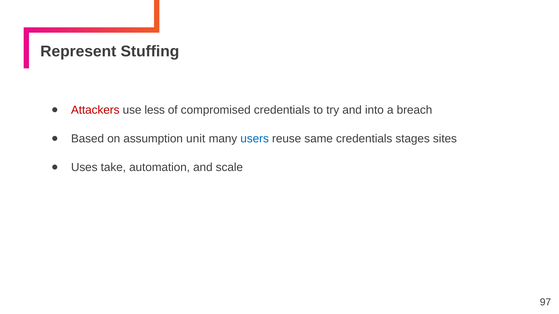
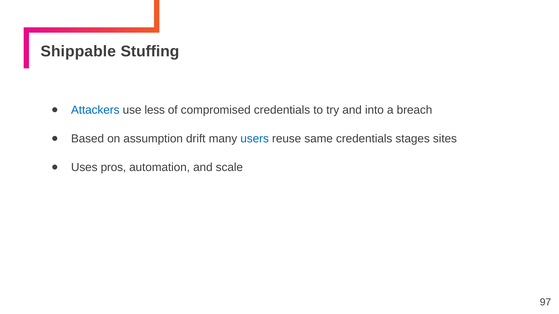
Represent: Represent -> Shippable (78, 52)
Attackers colour: red -> blue (95, 110)
unit: unit -> drift (196, 139)
take: take -> pros (113, 168)
